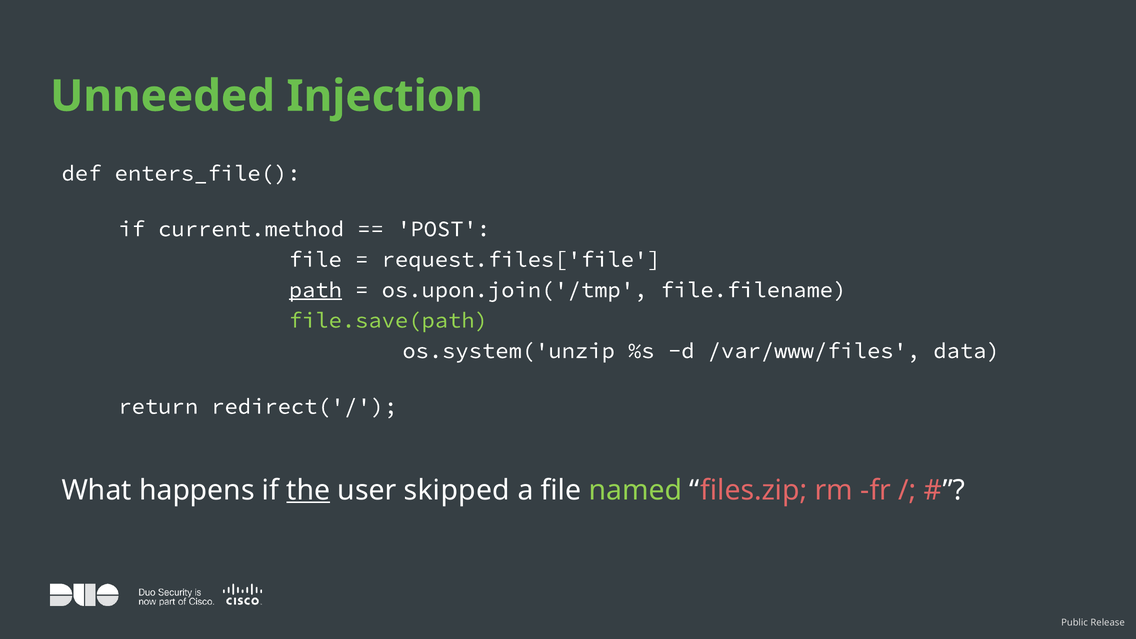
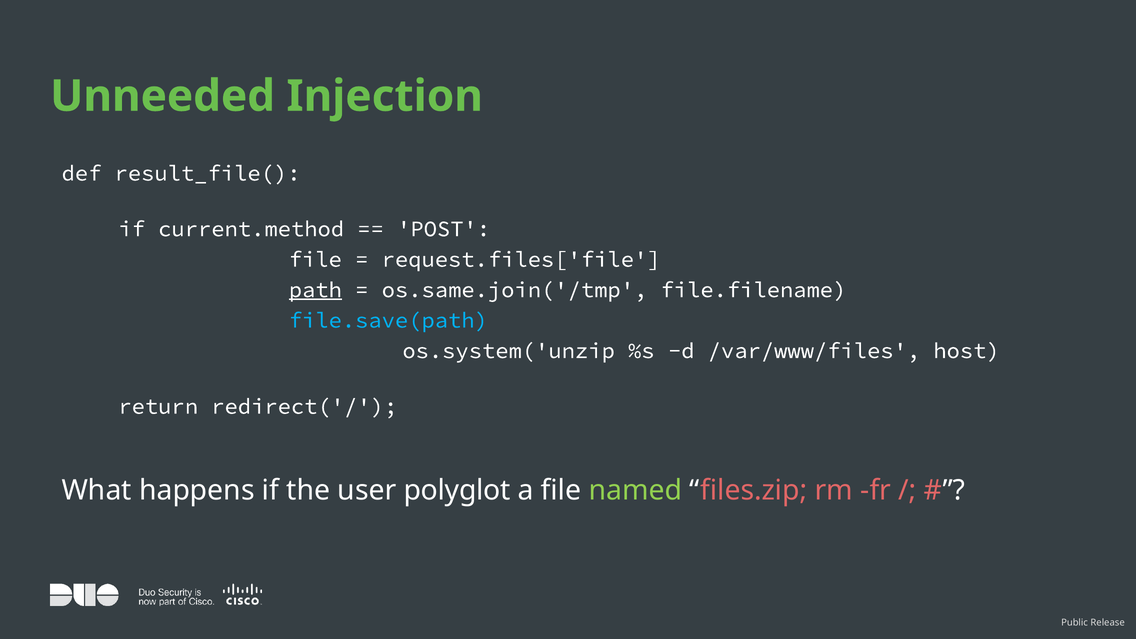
enters_file(: enters_file( -> result_file( (208, 173)
os.upon.join('/tmp: os.upon.join('/tmp -> os.same.join('/tmp (514, 290)
file.save(path colour: light green -> light blue (388, 320)
data: data -> host (967, 351)
the underline: present -> none (308, 490)
skipped: skipped -> polyglot (457, 490)
